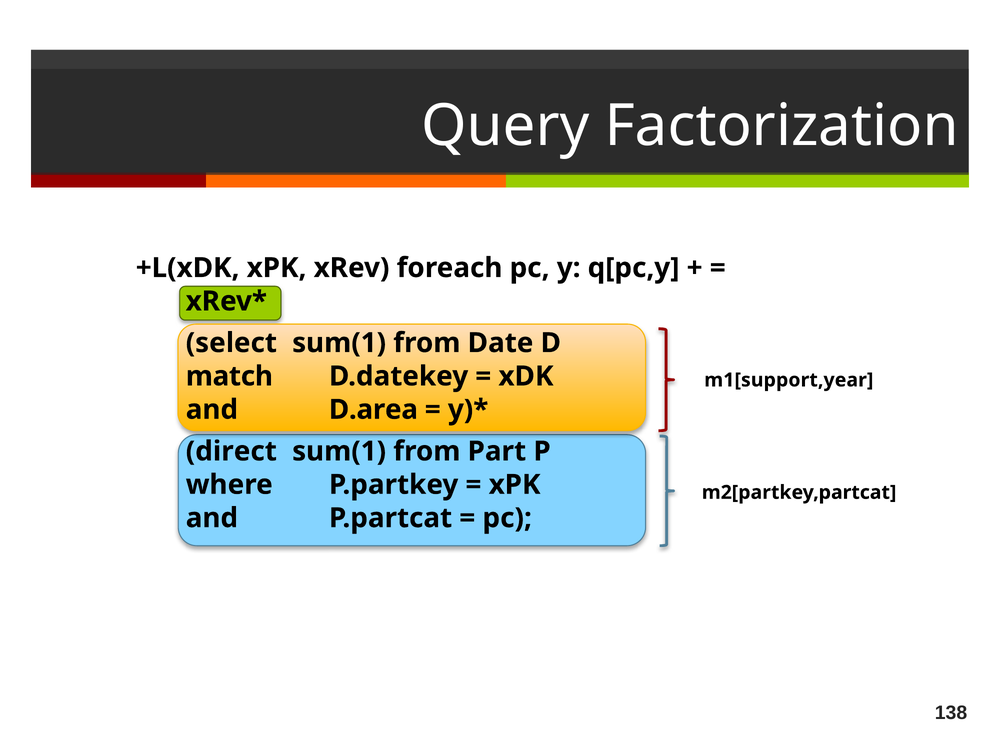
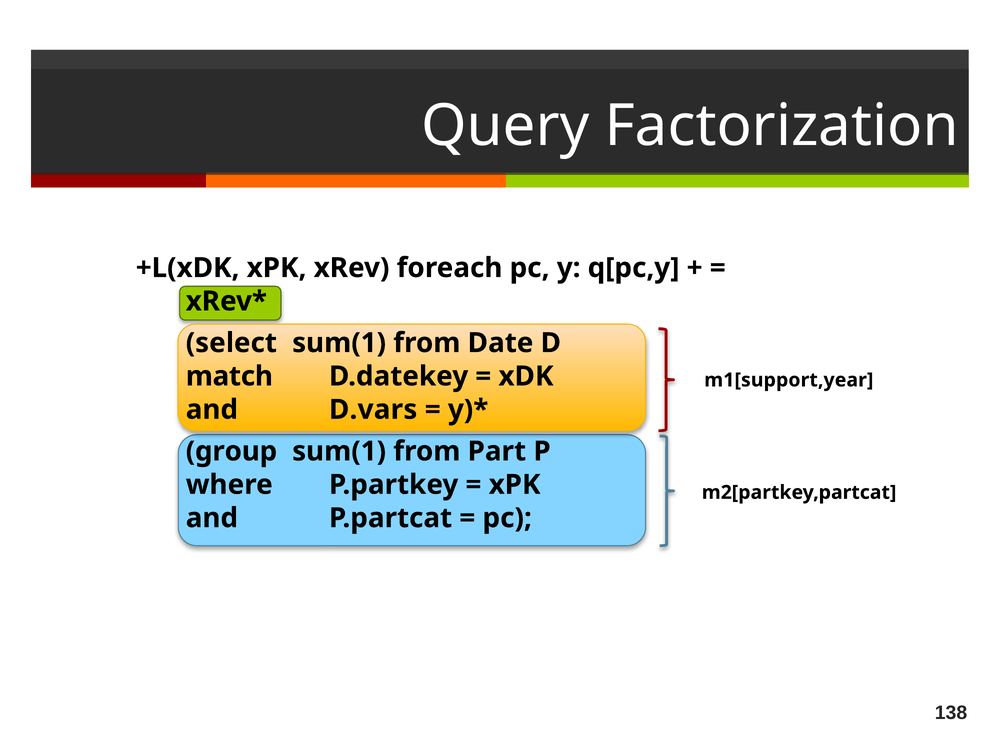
D.area: D.area -> D.vars (373, 410)
direct: direct -> group (231, 451)
